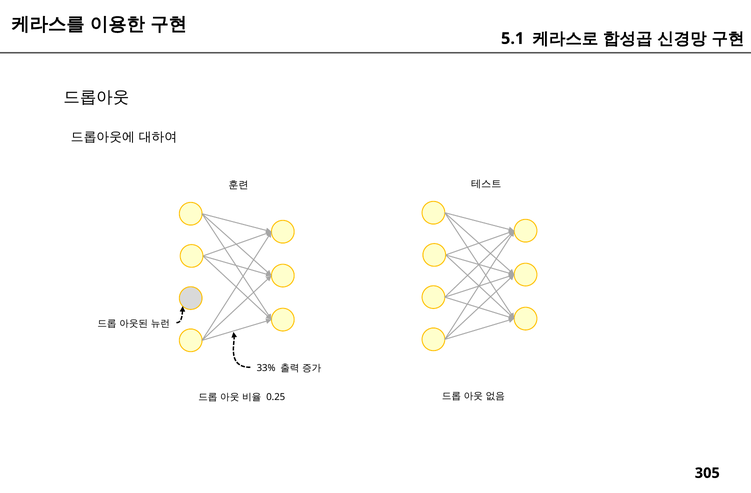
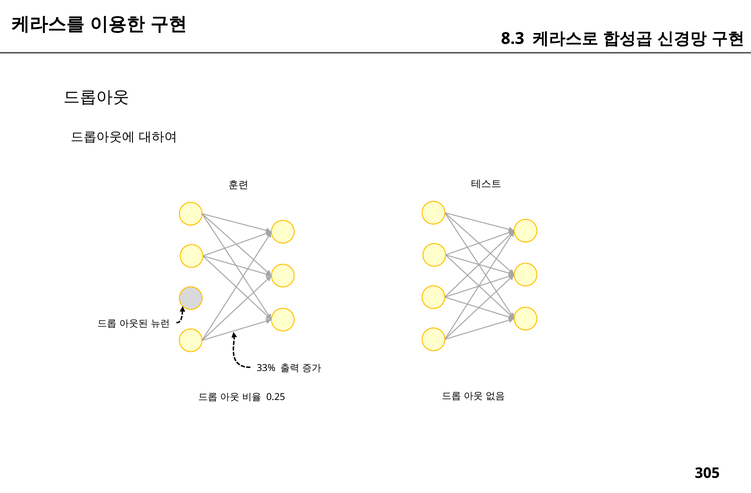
5.1: 5.1 -> 8.3 (513, 38)
